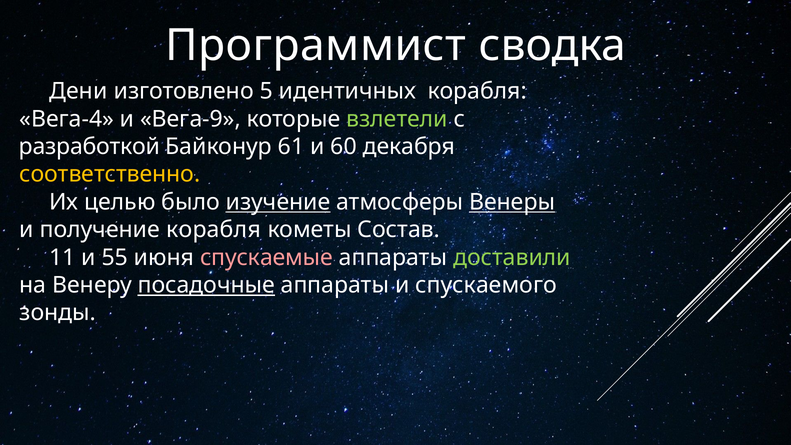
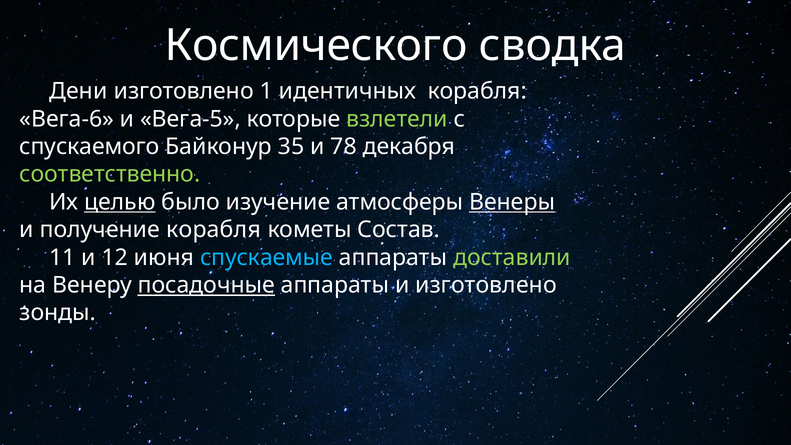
Программист: Программист -> Космического (316, 46)
5: 5 -> 1 (266, 91)
Вега-4: Вега-4 -> Вега-6 (67, 119)
Вега-9: Вега-9 -> Вега-5 (190, 119)
разработкой: разработкой -> спускаемого (89, 147)
61: 61 -> 35 (291, 147)
60: 60 -> 78 (344, 147)
соответственно colour: yellow -> light green (110, 174)
целью underline: none -> present (120, 202)
изучение underline: present -> none (278, 202)
55: 55 -> 12 (115, 257)
спускаемые colour: pink -> light blue (266, 257)
и спускаемого: спускаемого -> изготовлено (486, 285)
